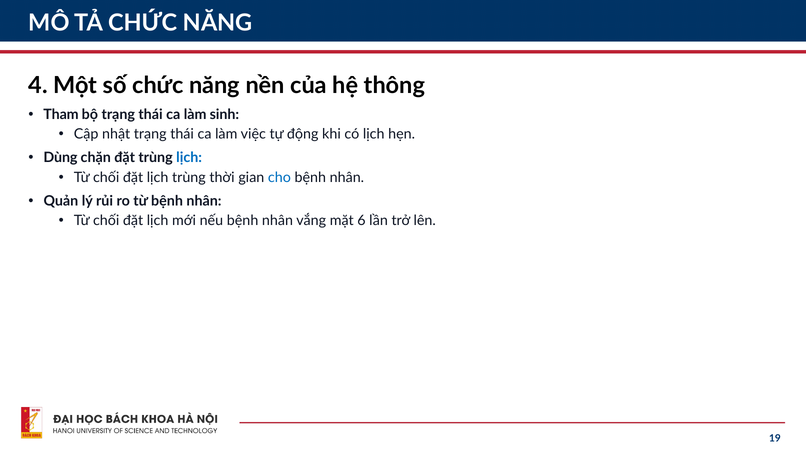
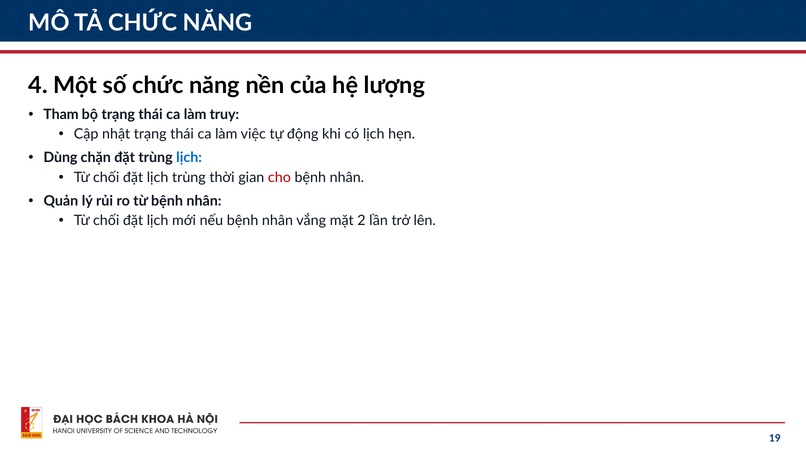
thông: thông -> lượng (394, 86)
sinh: sinh -> truy (224, 114)
cho colour: blue -> red (279, 177)
6: 6 -> 2 (361, 221)
